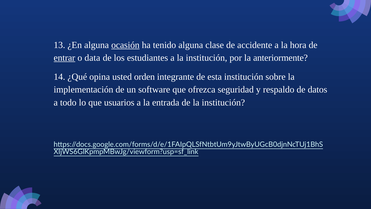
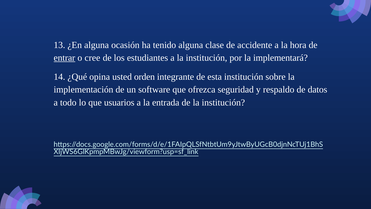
ocasión underline: present -> none (125, 45)
data: data -> cree (92, 58)
anteriormente: anteriormente -> implementará (280, 58)
